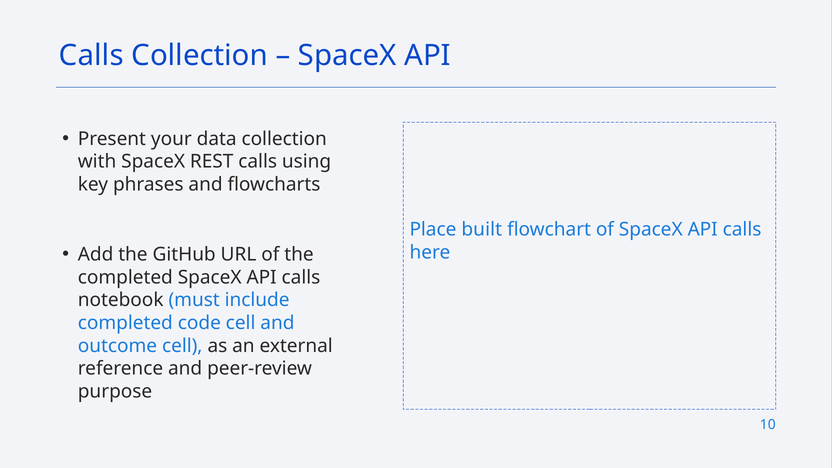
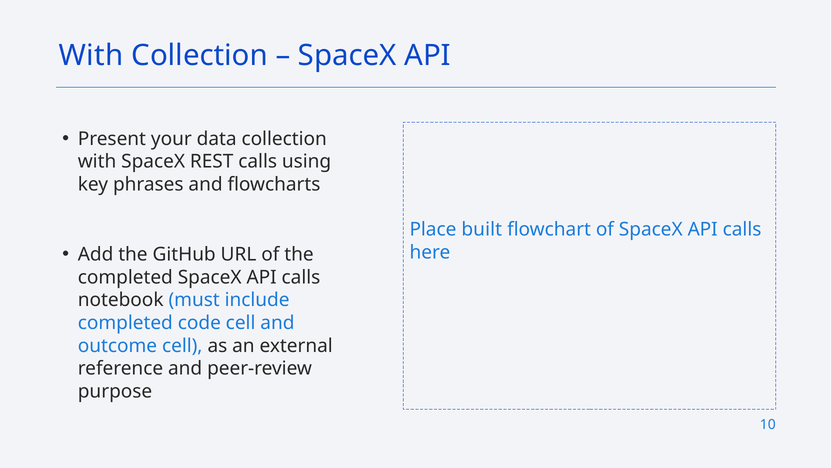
Calls: Calls -> With (91, 56)
